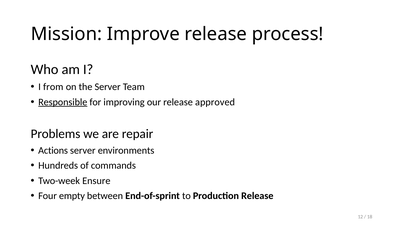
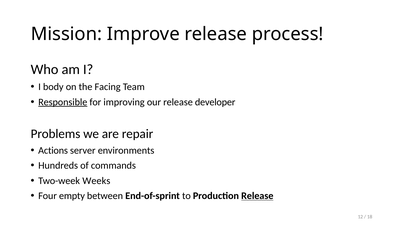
from: from -> body (53, 87)
the Server: Server -> Facing (108, 87)
approved: approved -> developer (215, 102)
Ensure: Ensure -> Weeks (96, 180)
Release underline: none -> present (257, 196)
